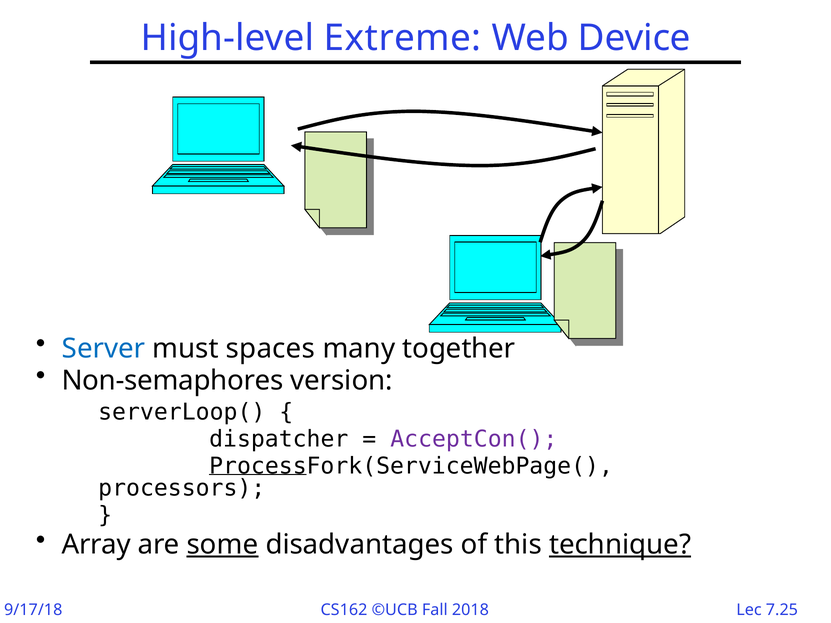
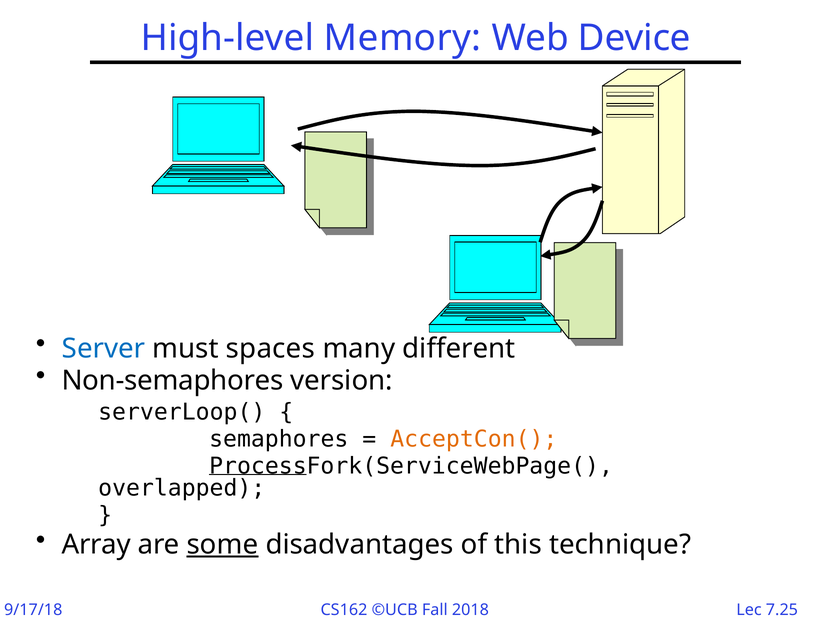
Extreme: Extreme -> Memory (403, 38)
together: together -> different (459, 349)
dispatcher: dispatcher -> semaphores (279, 439)
AcceptCon( colour: purple -> orange (474, 439)
processors: processors -> overlapped (182, 488)
technique underline: present -> none (620, 545)
